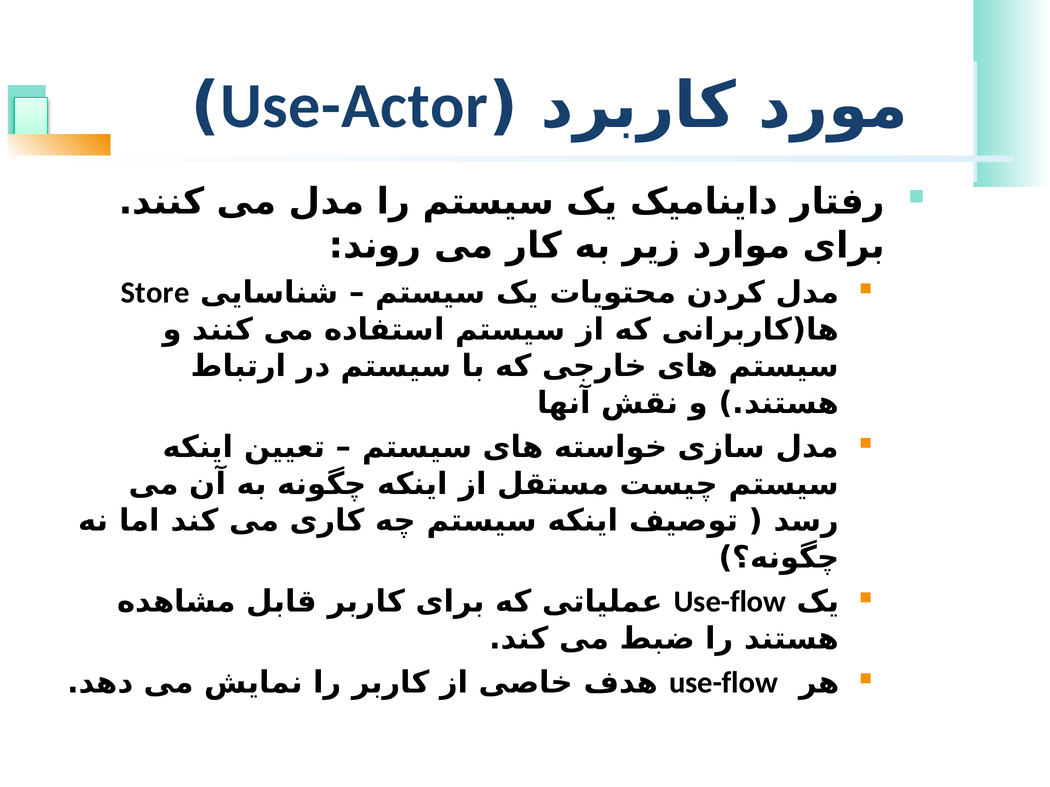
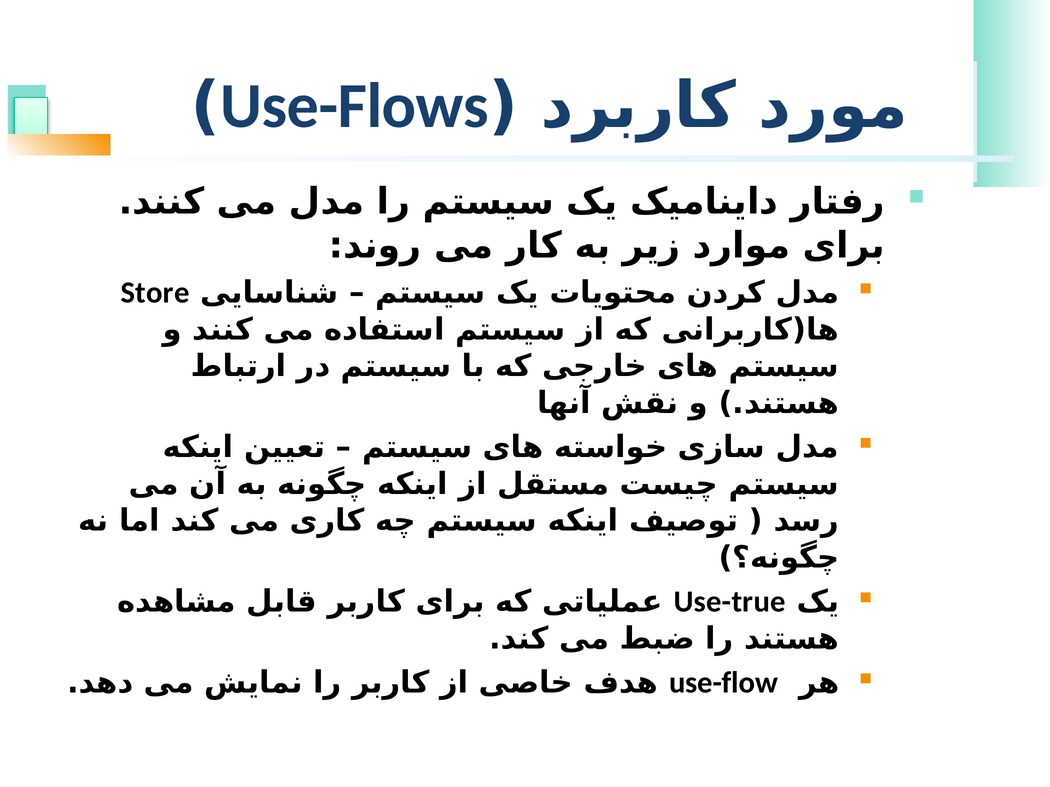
Use-Actor: Use-Actor -> Use-Flows (355, 106)
Use-flow: Use-flow -> Use-true (730, 602)
